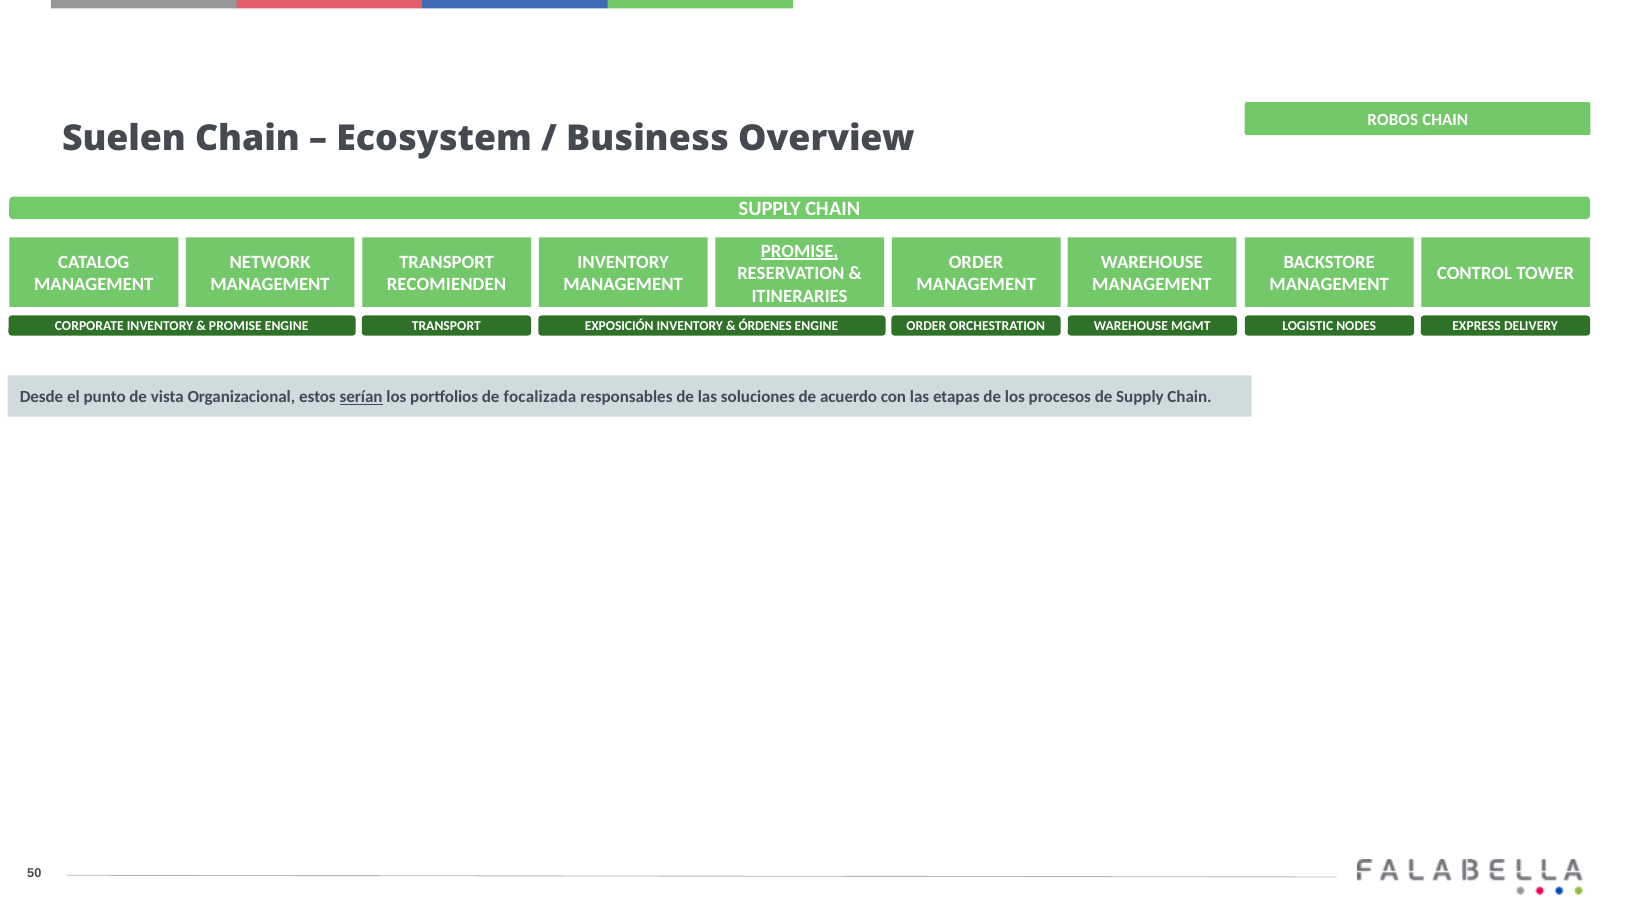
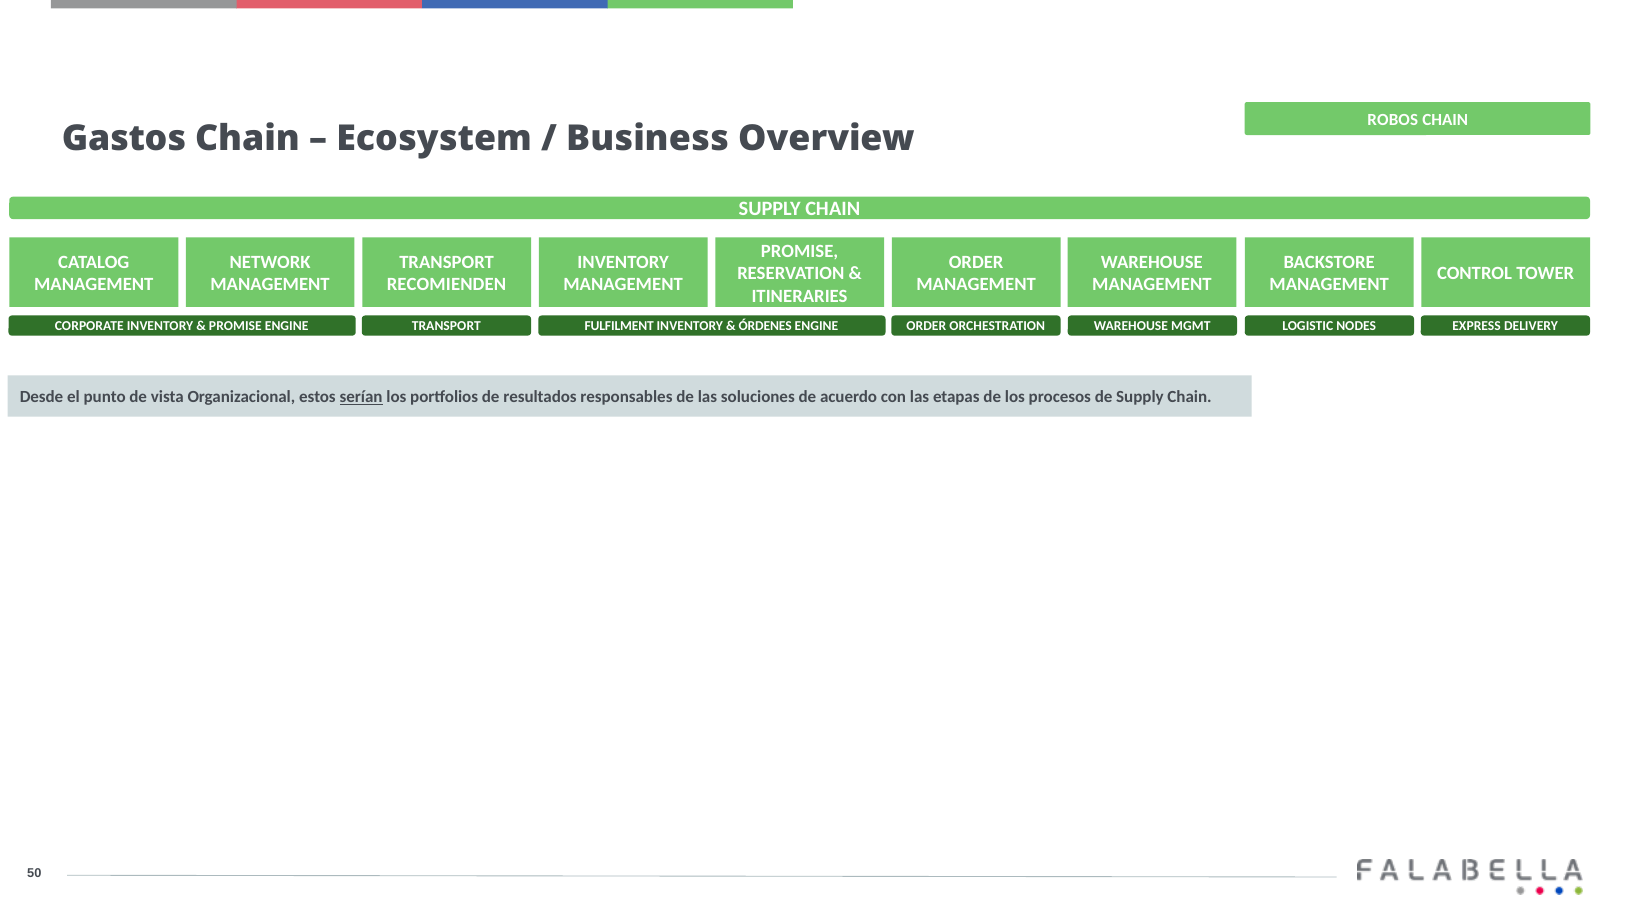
Suelen: Suelen -> Gastos (124, 138)
PROMISE underline: present -> none (800, 251)
EXPOSICIÓN: EXPOSICIÓN -> FULFILMENT (619, 327)
focalizada: focalizada -> resultados (540, 397)
